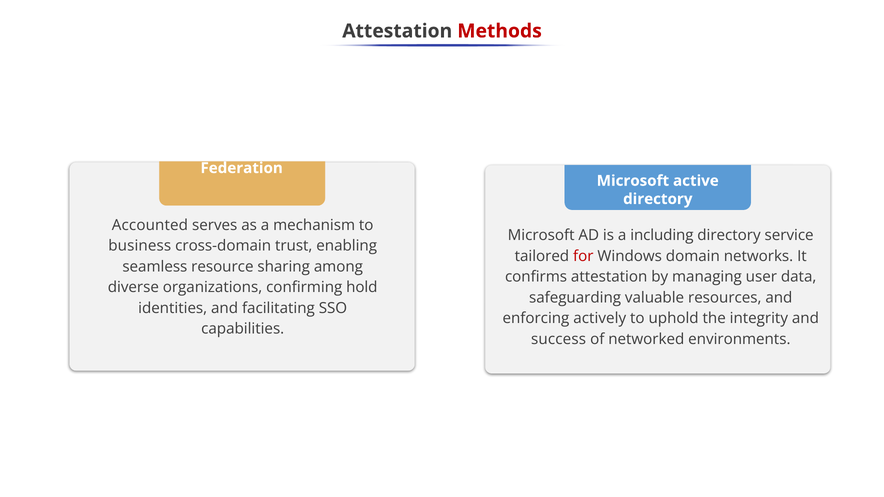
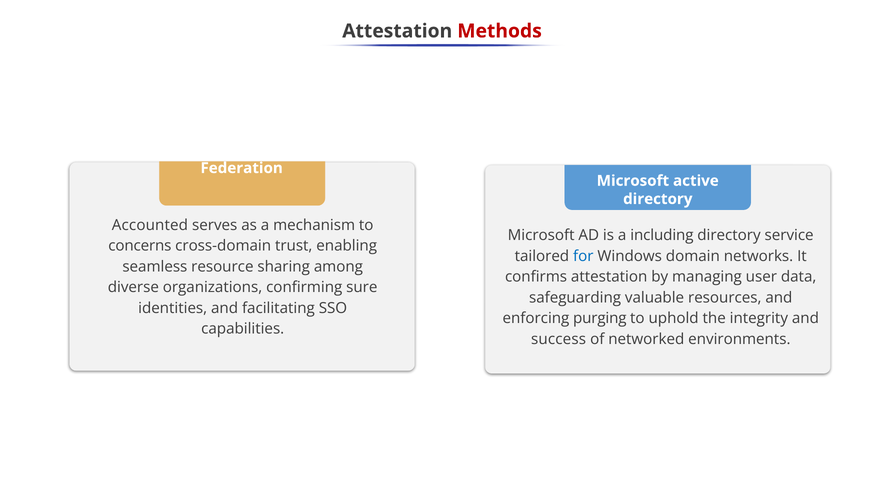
business: business -> concerns (140, 246)
for colour: red -> blue (583, 256)
hold: hold -> sure (362, 288)
actively: actively -> purging (600, 318)
